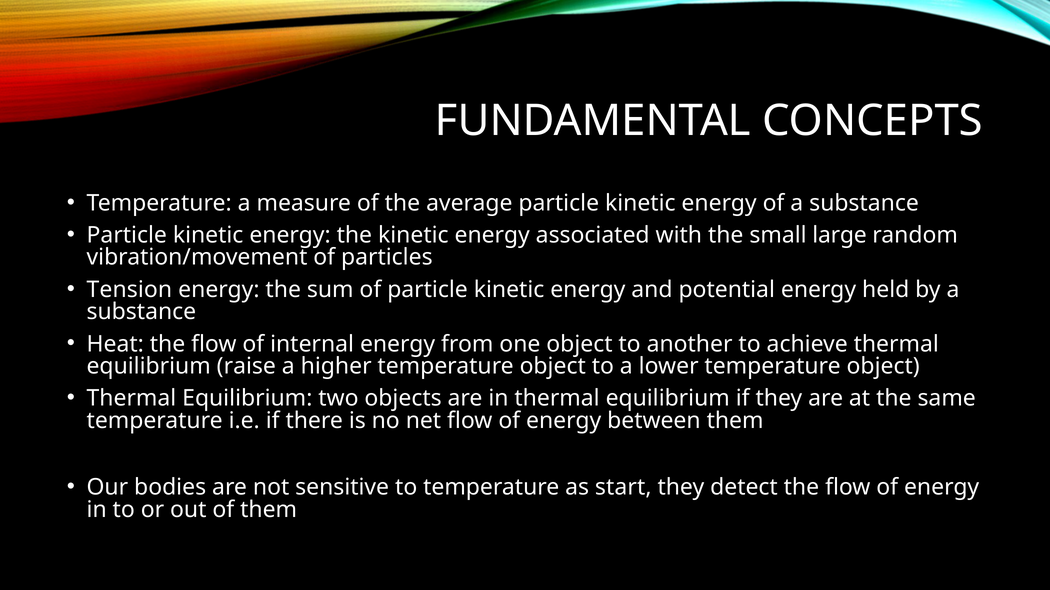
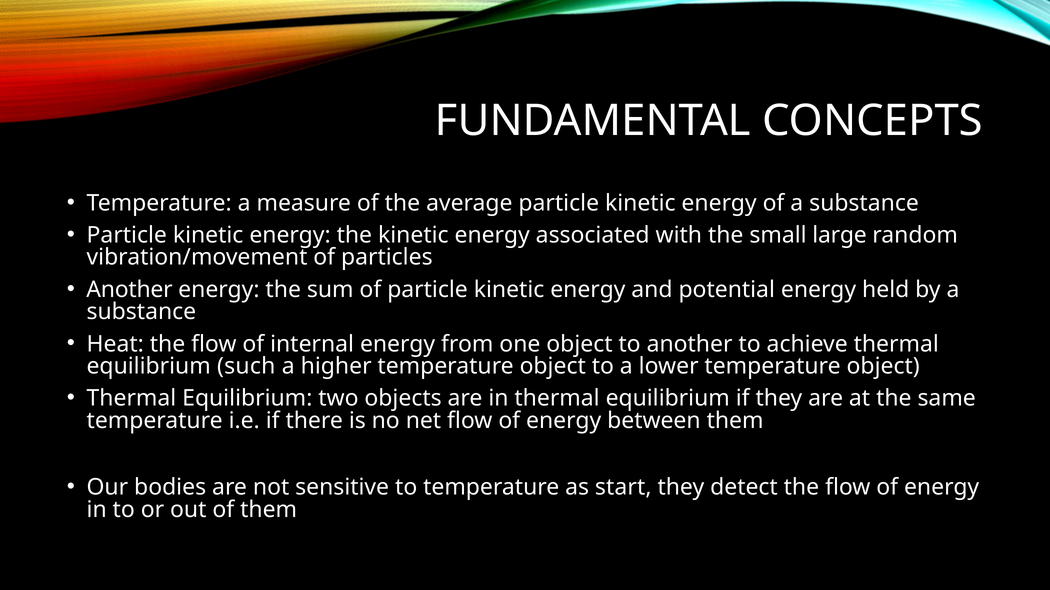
Tension: Tension -> Another (130, 290)
raise: raise -> such (246, 367)
